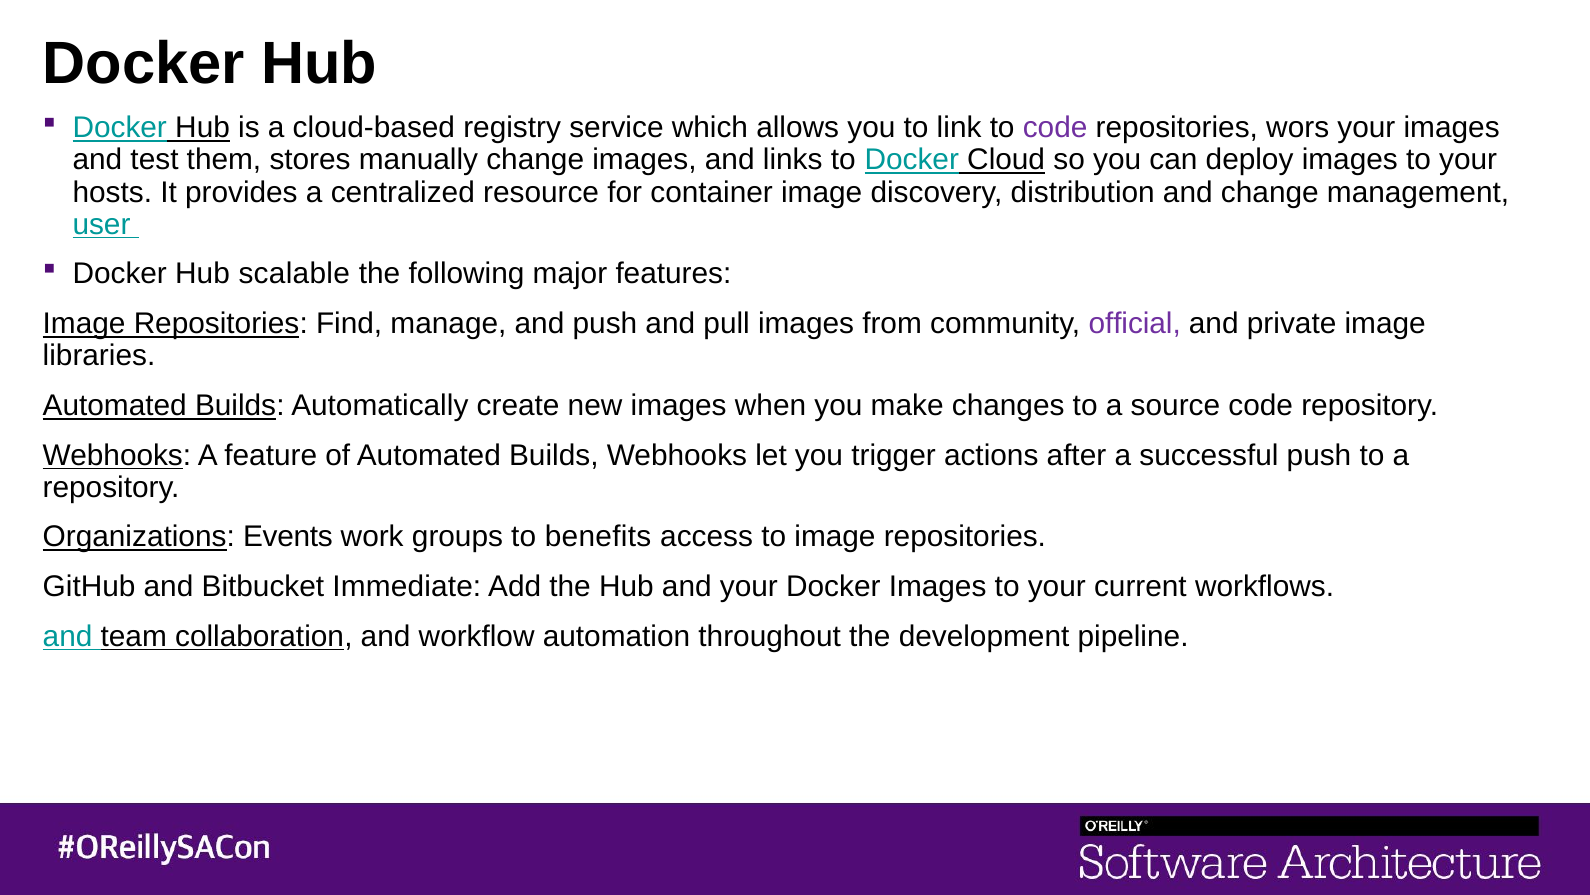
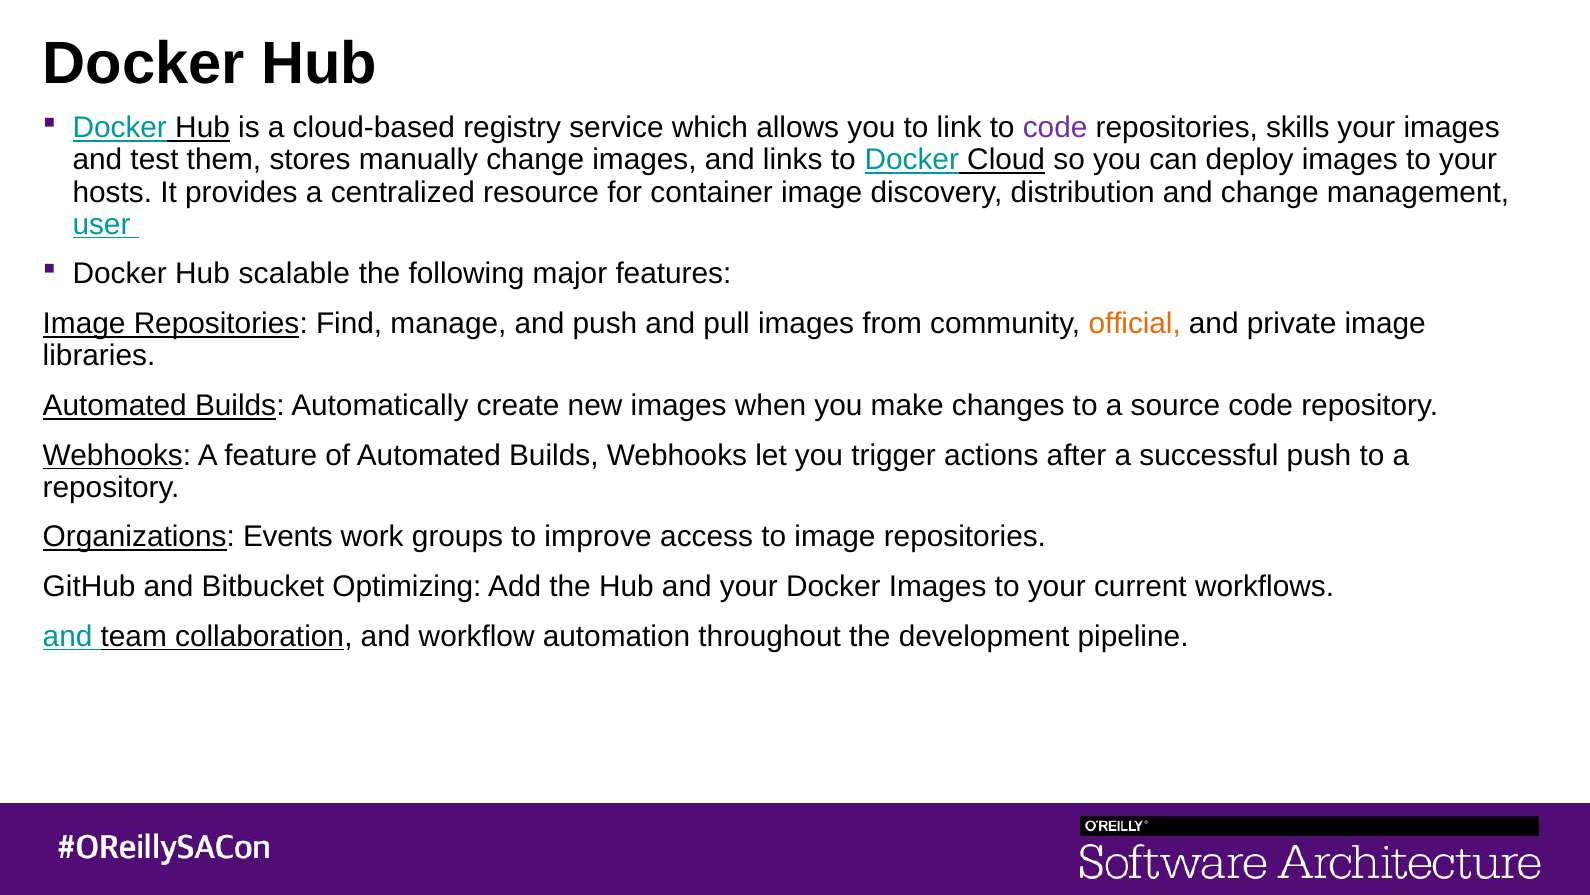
wors: wors -> skills (1298, 128)
official colour: purple -> orange (1135, 324)
benefits: benefits -> improve (598, 537)
Immediate: Immediate -> Optimizing (407, 586)
